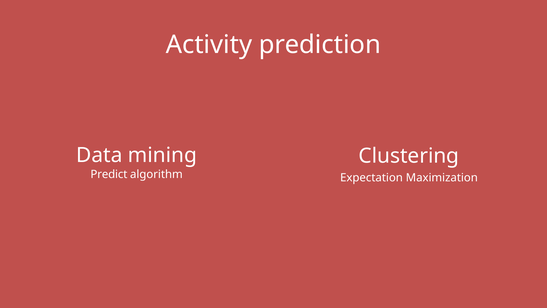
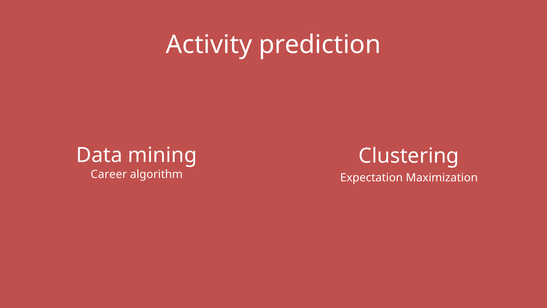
Predict: Predict -> Career (109, 174)
